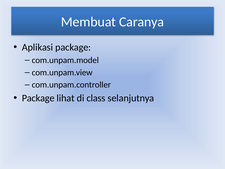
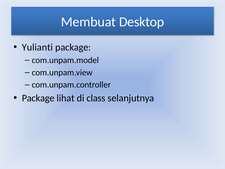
Caranya: Caranya -> Desktop (142, 22)
Aplikasi: Aplikasi -> Yulianti (37, 47)
